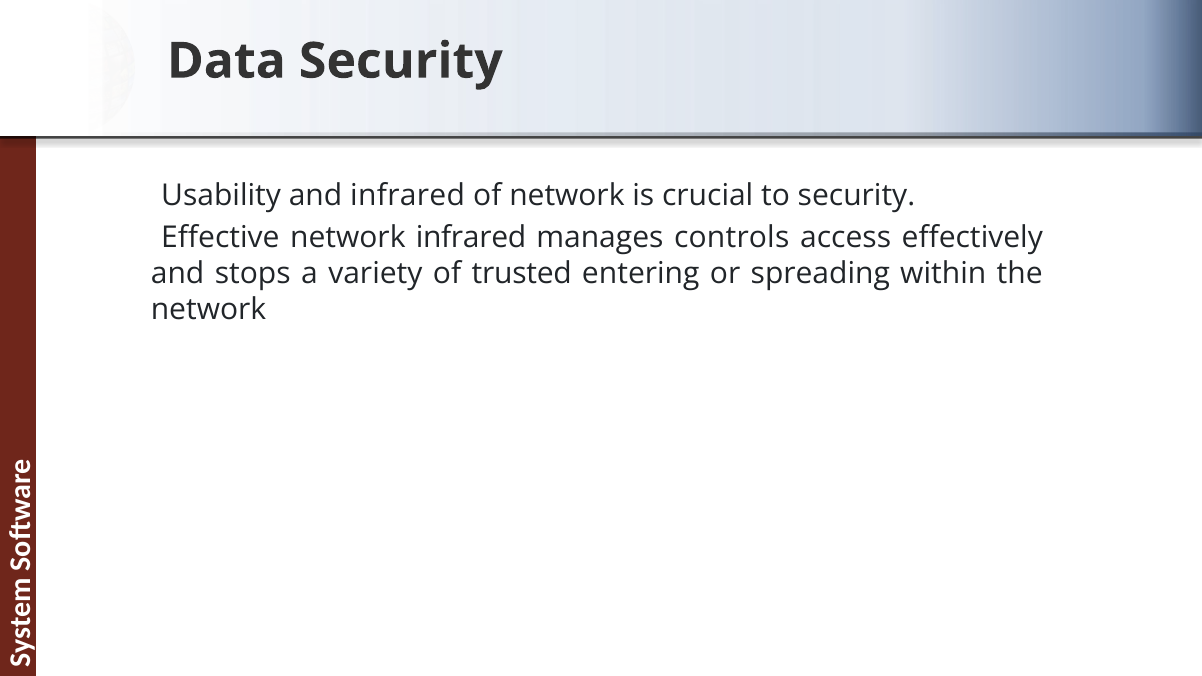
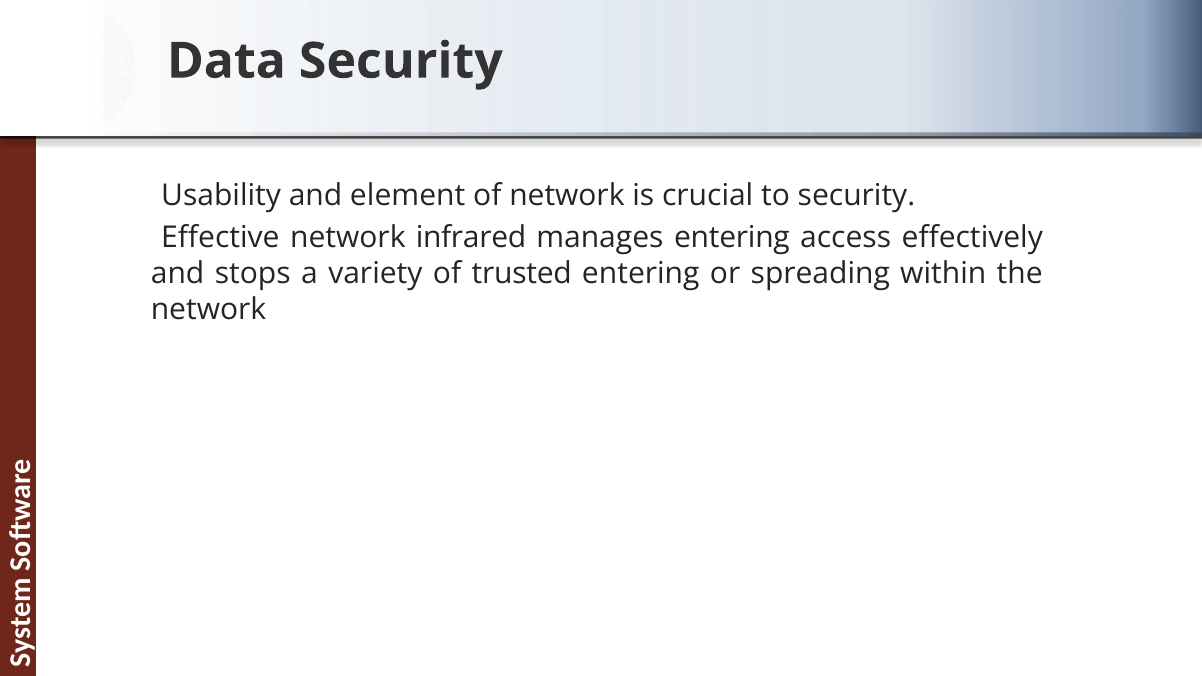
and infrared: infrared -> element (408, 196)
manages controls: controls -> entering (732, 238)
